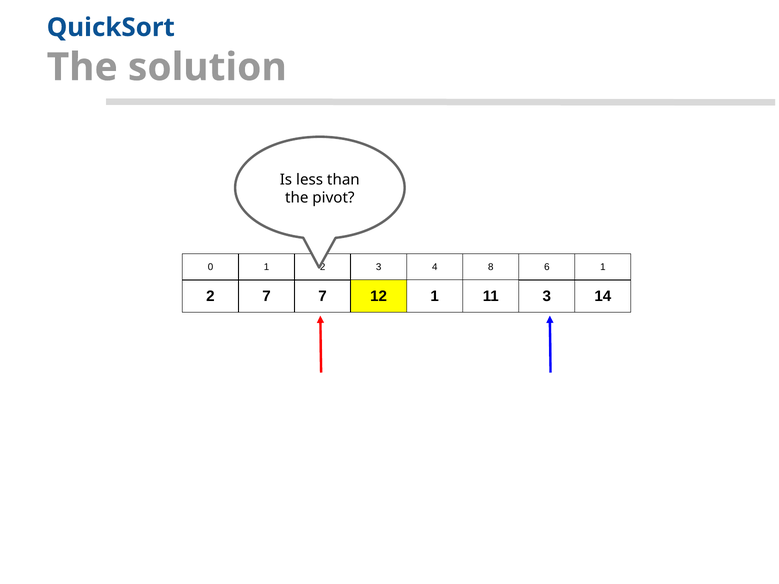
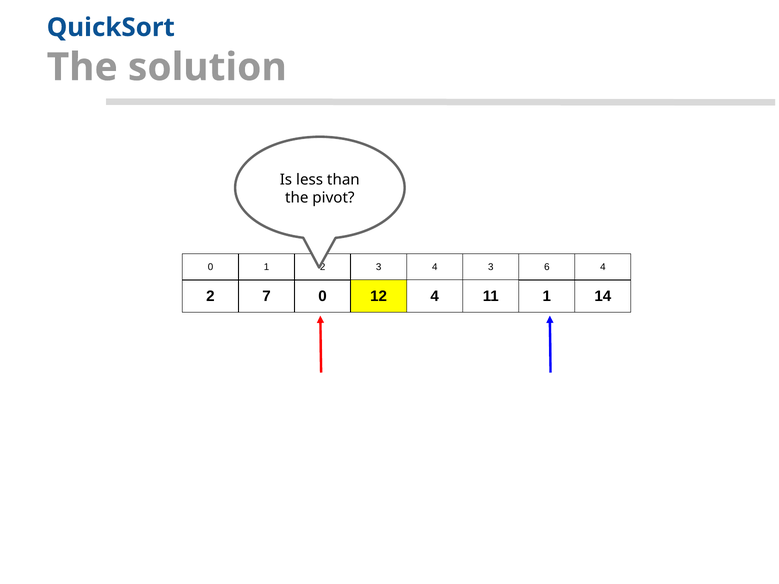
4 8: 8 -> 3 (491, 267)
6 1: 1 -> 4 (603, 267)
7 7: 7 -> 0 (323, 296)
12 1: 1 -> 4 (435, 296)
11 3: 3 -> 1 (547, 296)
